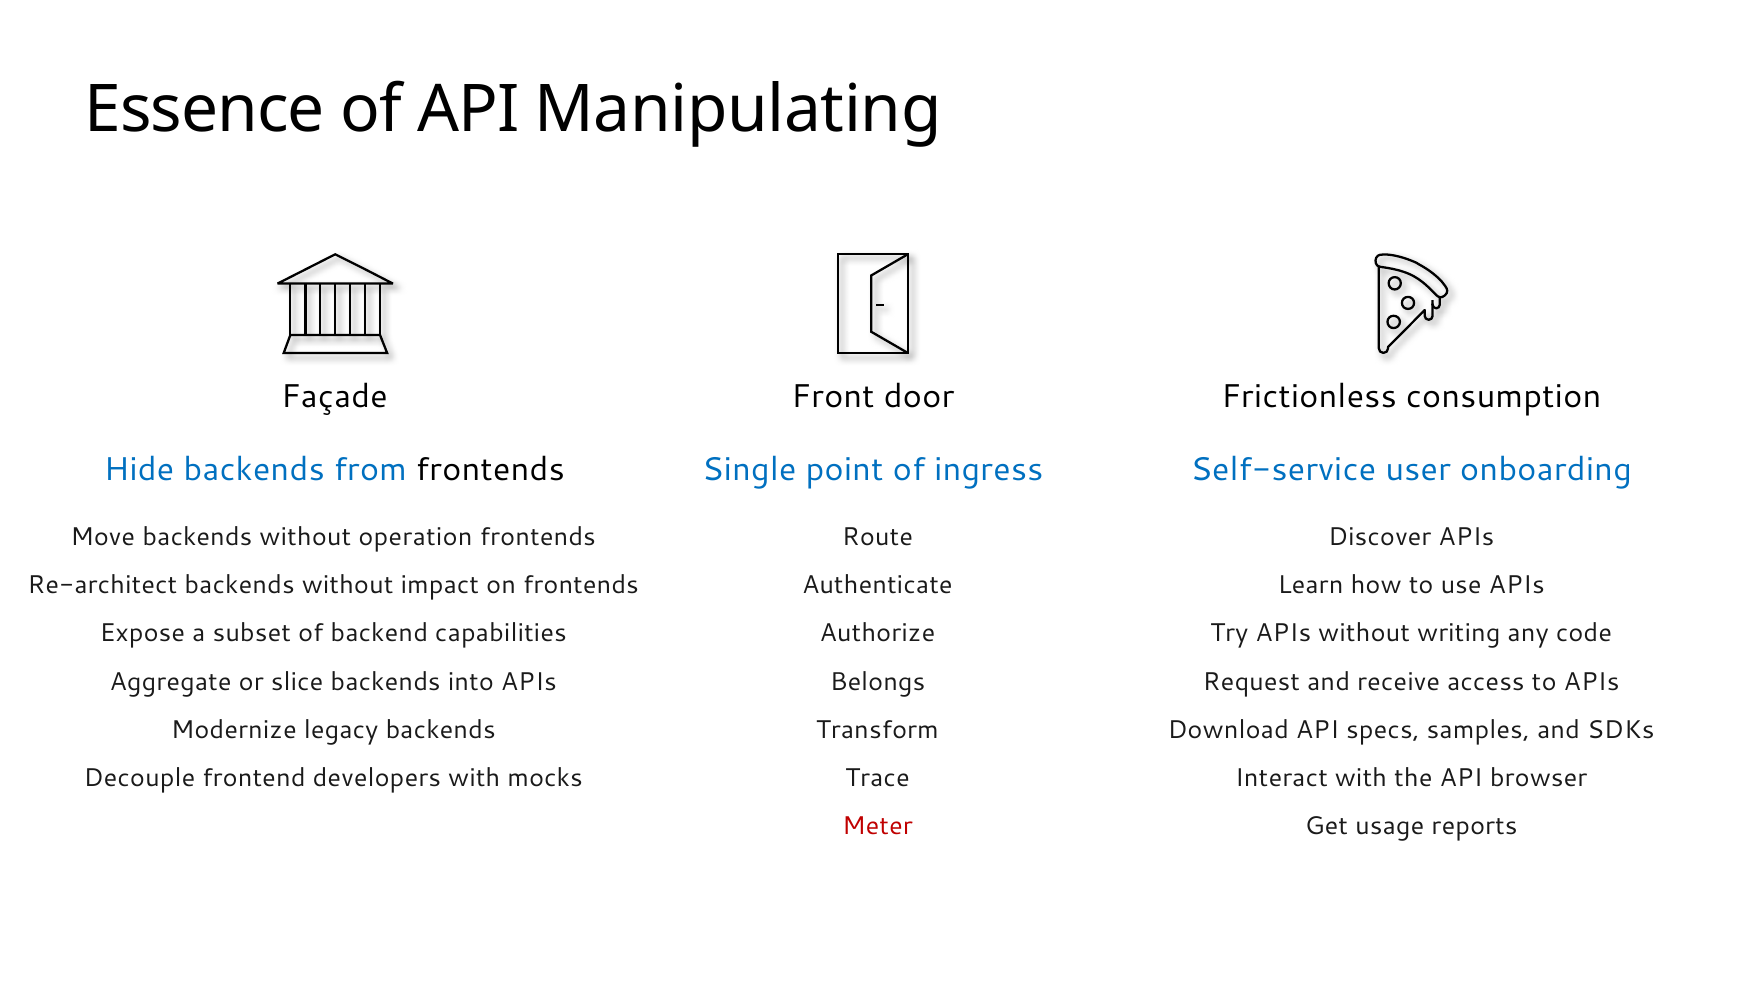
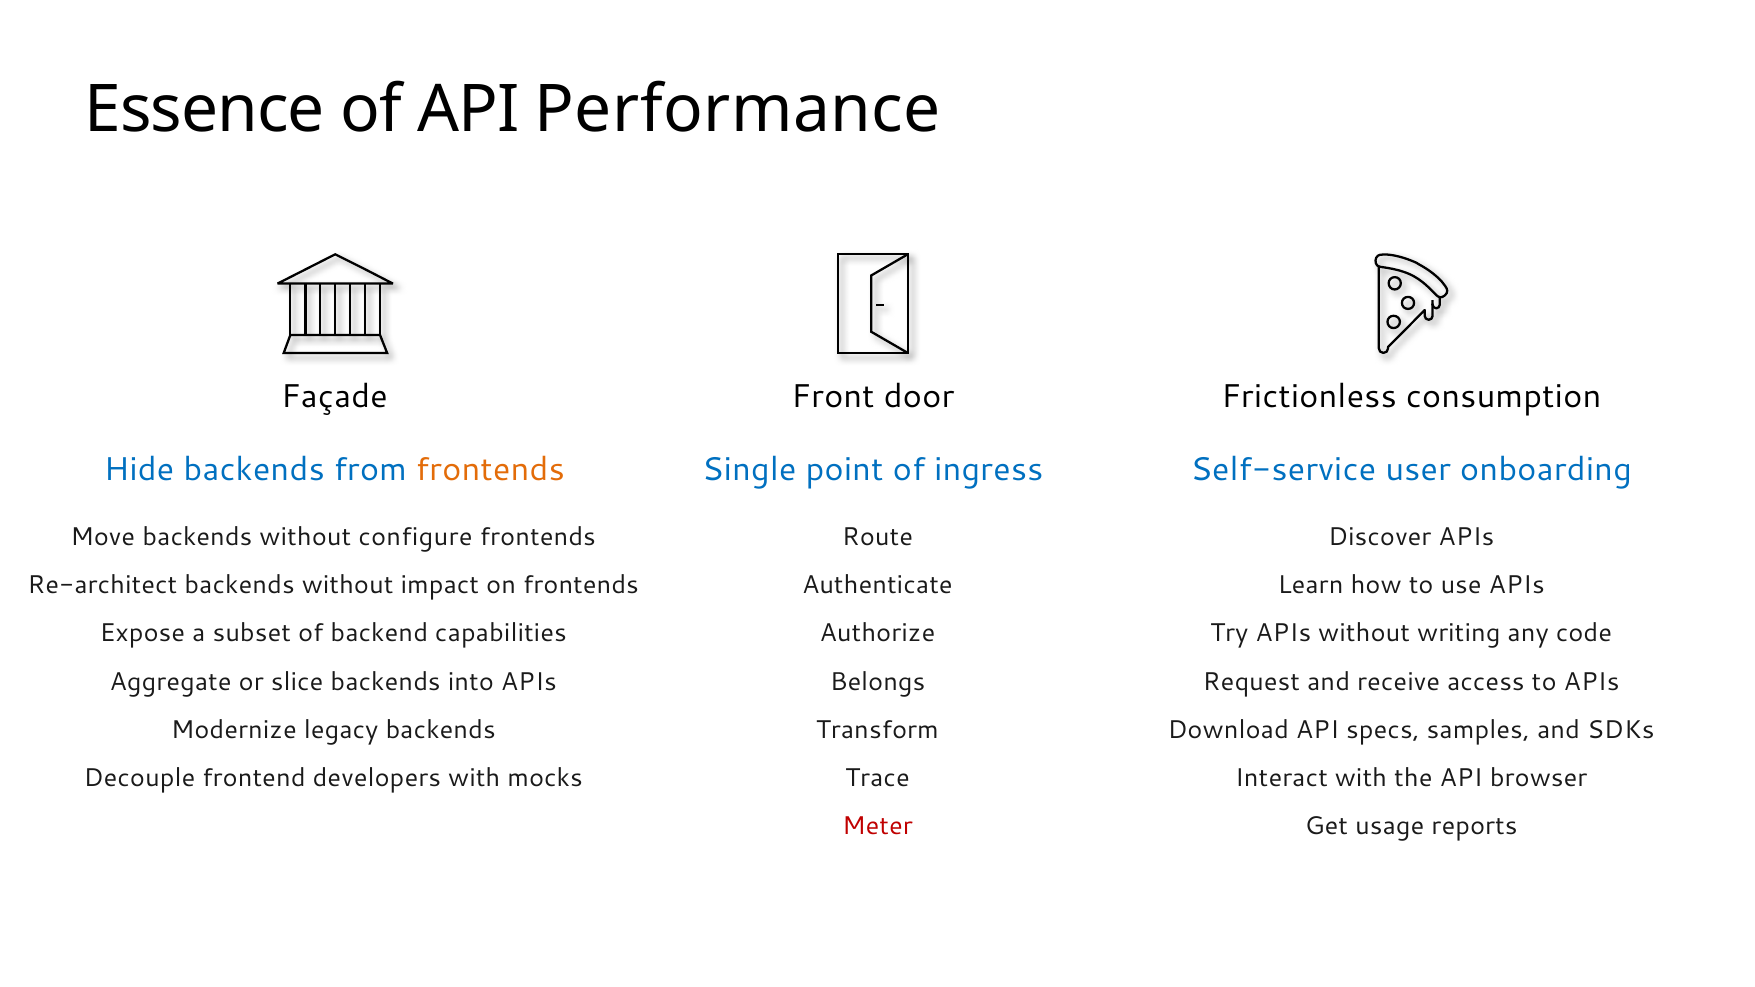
Manipulating: Manipulating -> Performance (738, 110)
frontends colour: black -> orange (490, 469)
operation: operation -> configure (415, 537)
